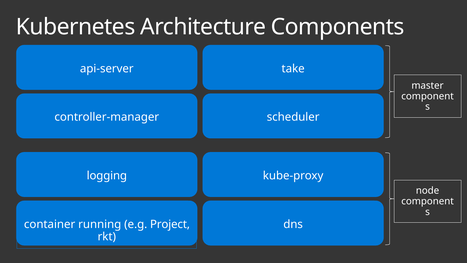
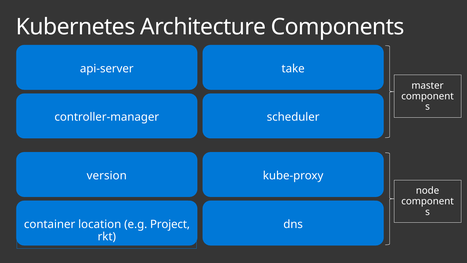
logging: logging -> version (107, 175)
running: running -> location (100, 224)
